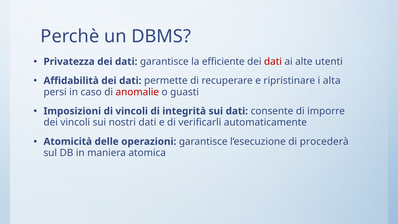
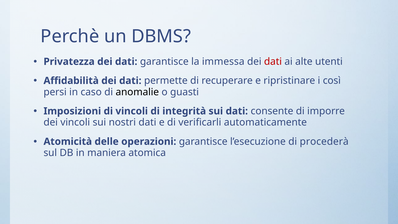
efficiente: efficiente -> immessa (223, 62)
alta: alta -> così (332, 81)
anomalie colour: red -> black (137, 92)
